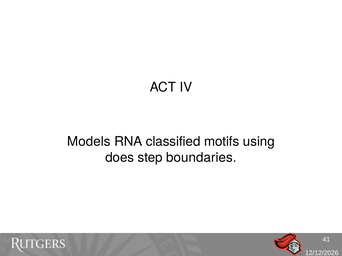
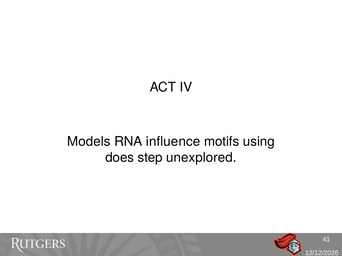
classified: classified -> influence (173, 142)
boundaries: boundaries -> unexplored (201, 158)
